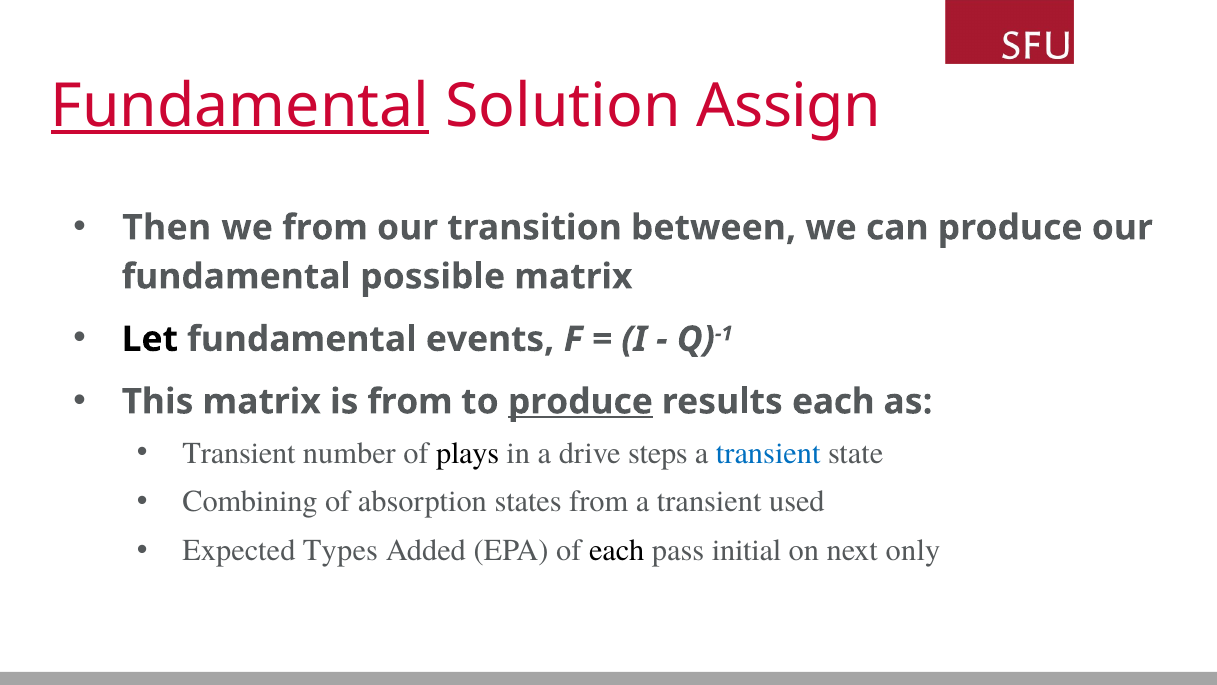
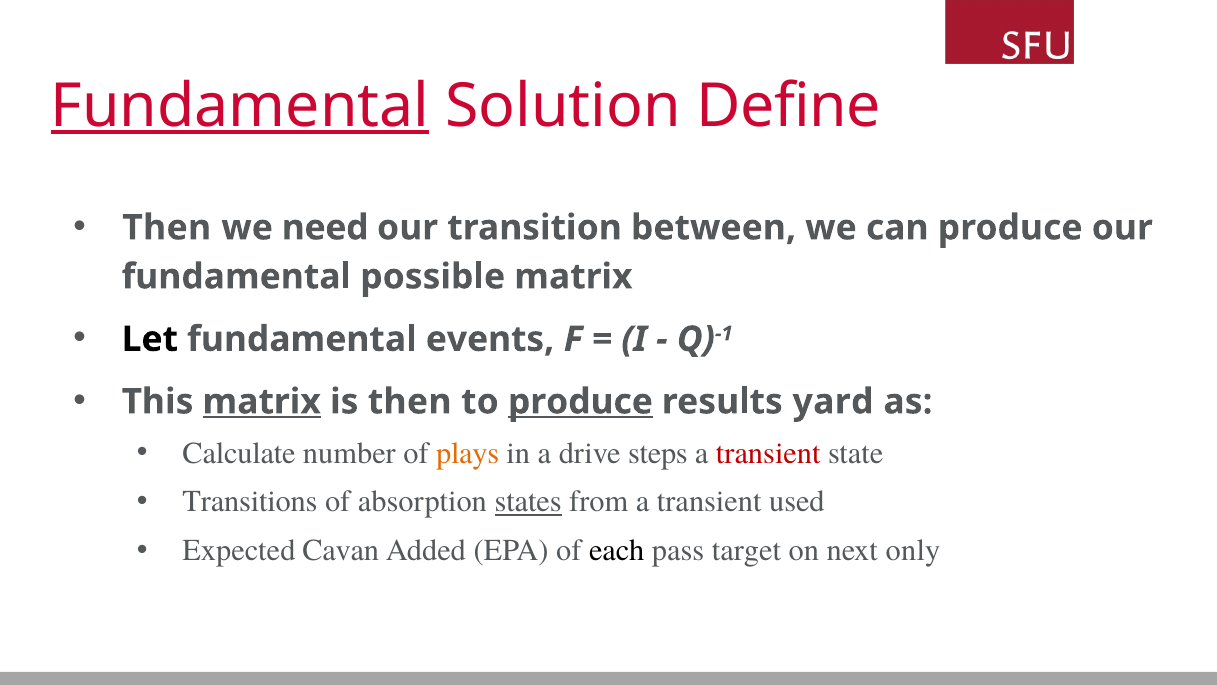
Assign: Assign -> Define (789, 106)
we from: from -> need (325, 228)
matrix underline: none -> present (262, 401)
is from: from -> then (410, 401)
results each: each -> yard (833, 401)
Transient: Transient -> Calculate (239, 453)
plays colour: black -> orange (468, 453)
transient colour: blue -> red (768, 453)
Combining: Combining -> Transitions (250, 502)
states underline: none -> present (528, 502)
Types: Types -> Cavan (341, 550)
initial: initial -> target (746, 550)
